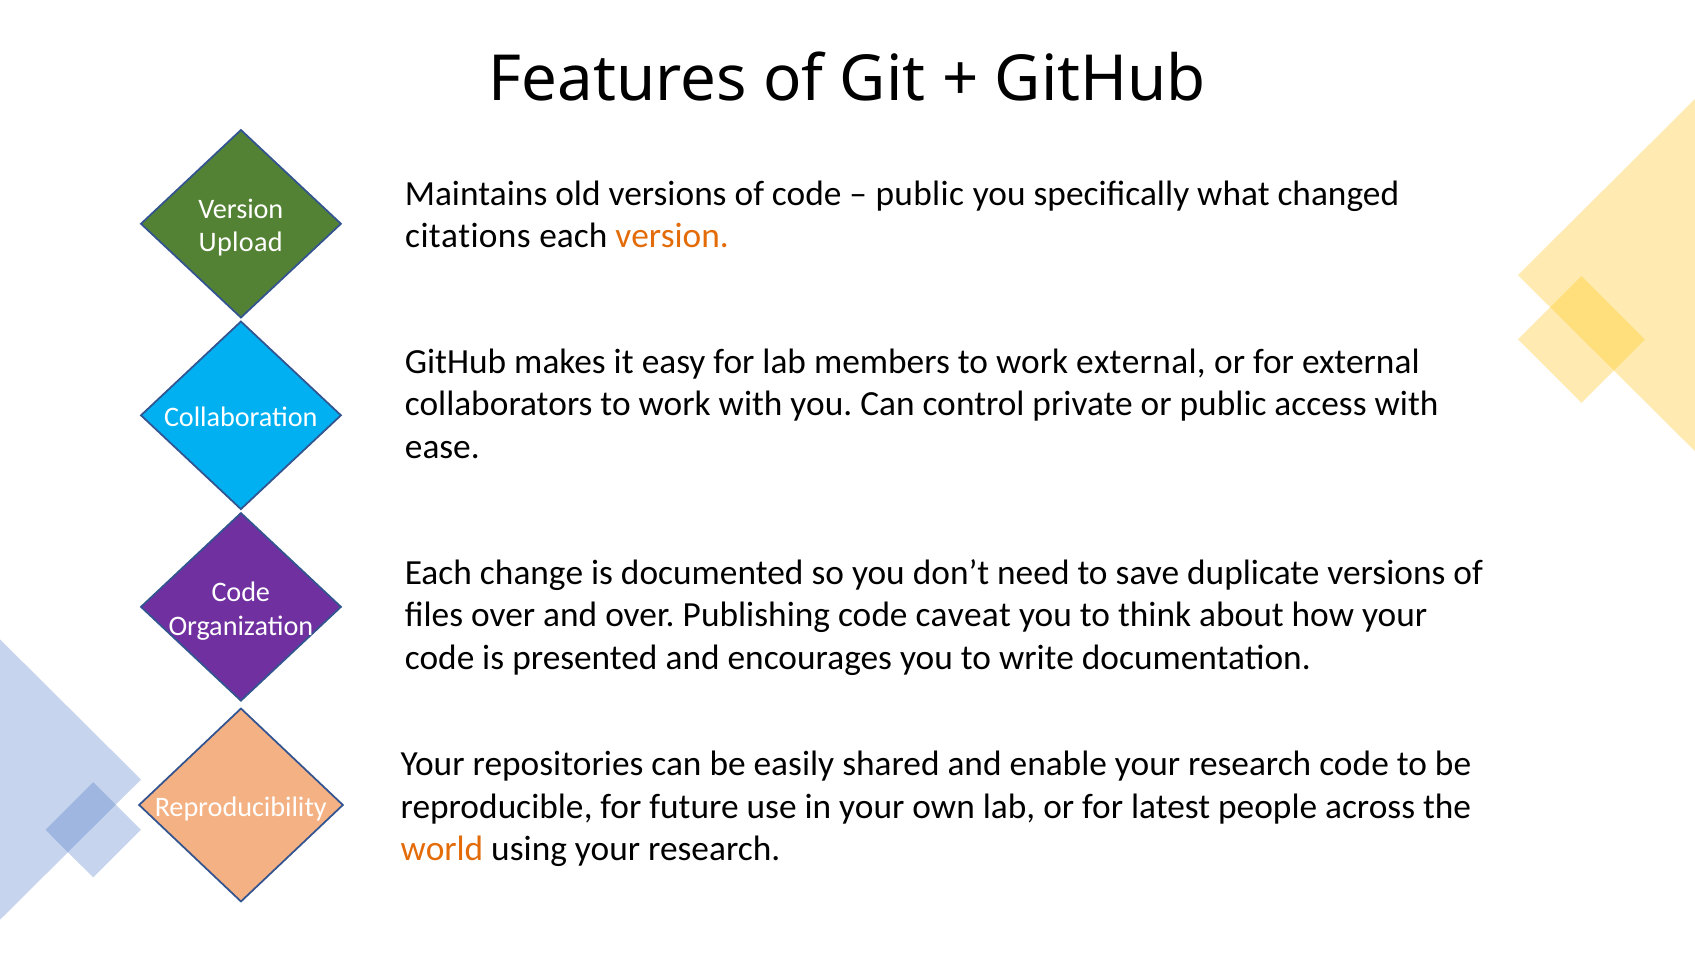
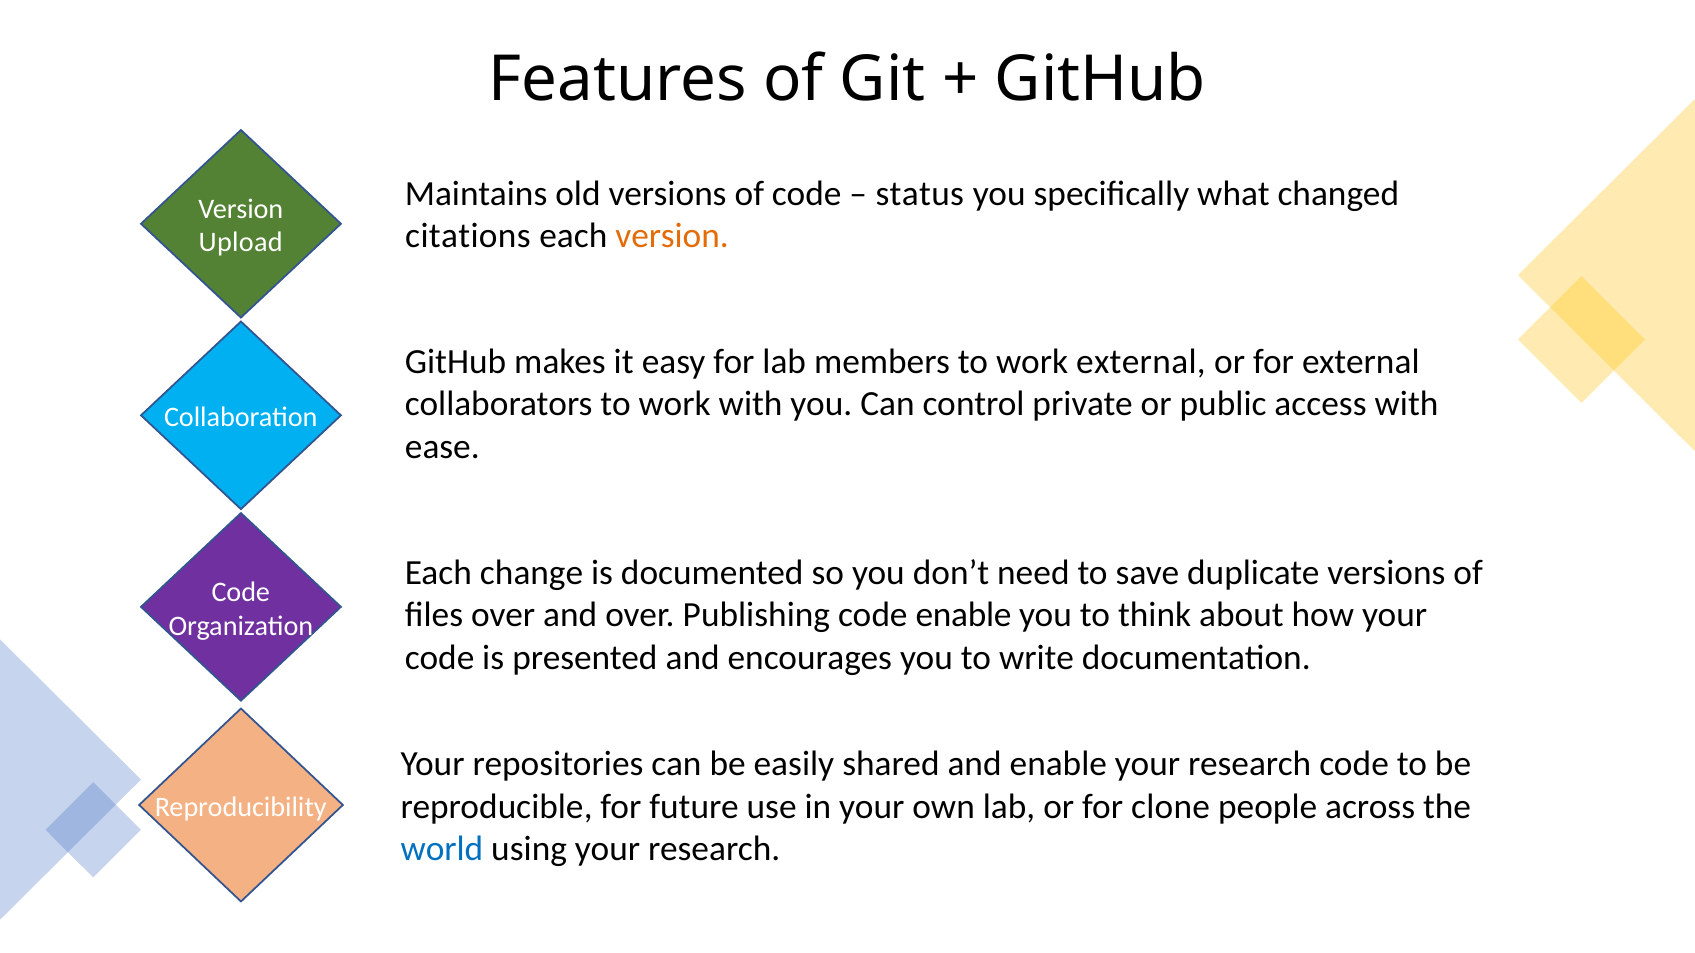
public: public -> status (920, 194)
code caveat: caveat -> enable (964, 615)
latest: latest -> clone (1171, 807)
world colour: orange -> blue (442, 849)
